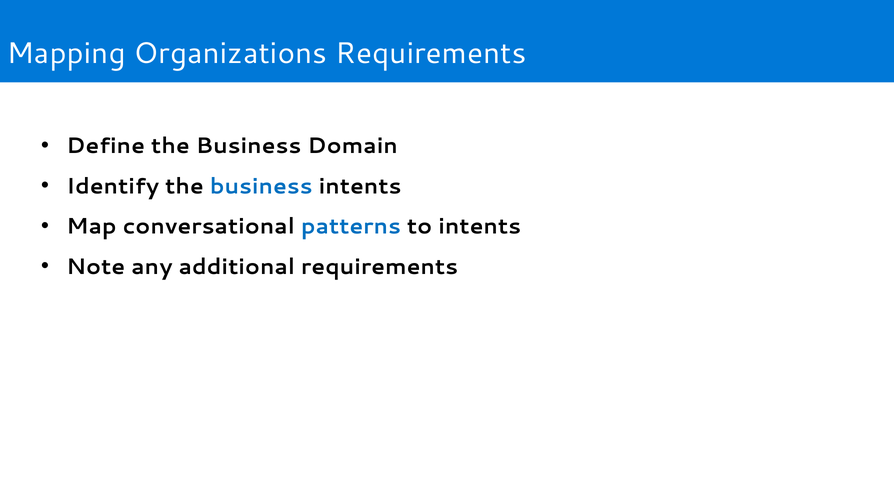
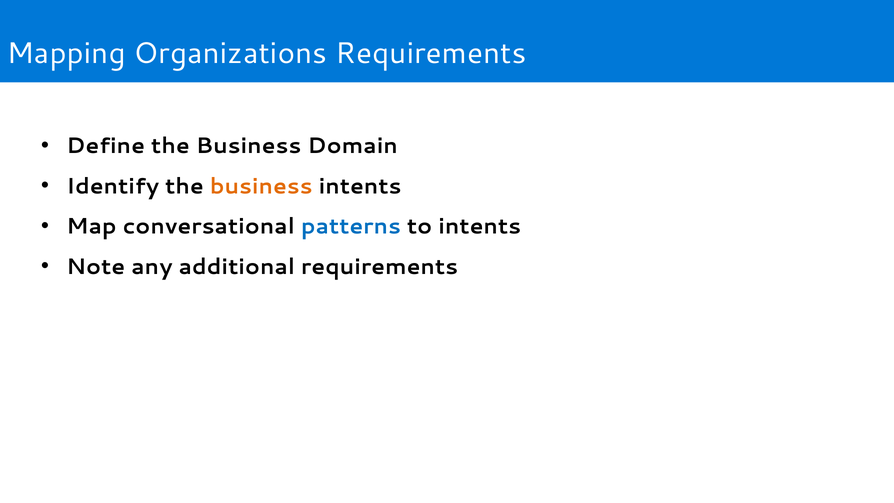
business colour: blue -> orange (261, 186)
